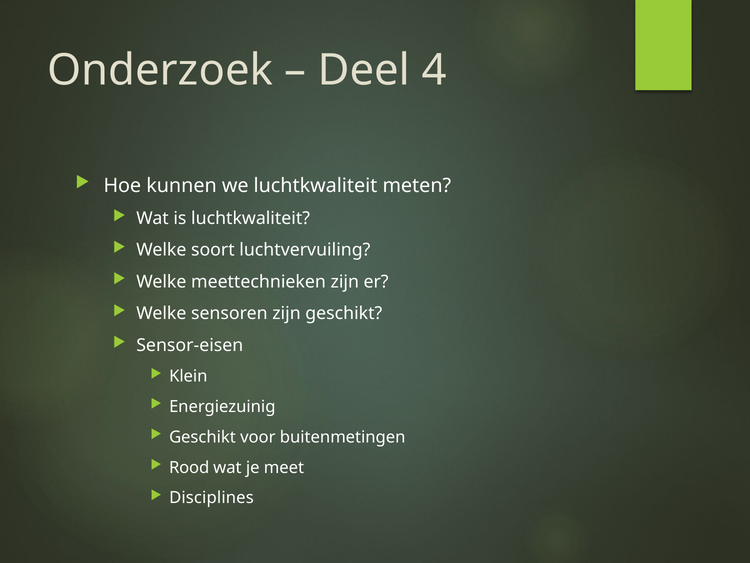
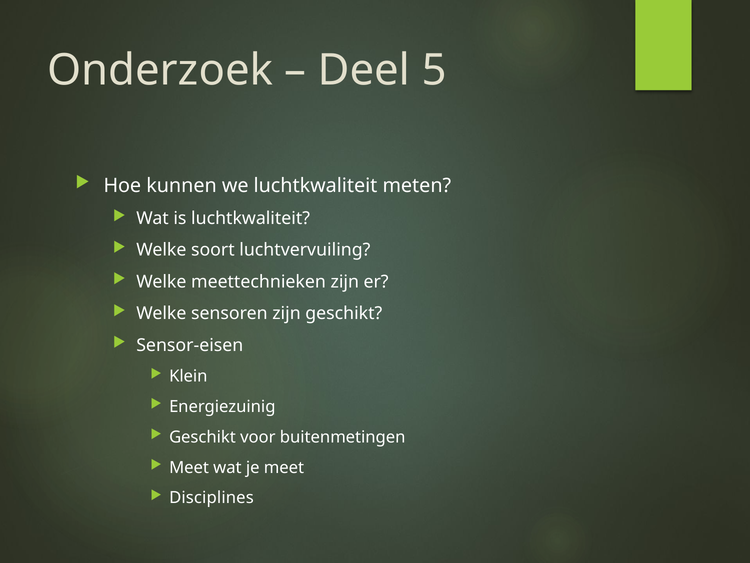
4: 4 -> 5 (434, 70)
Rood: Rood -> Meet (189, 467)
